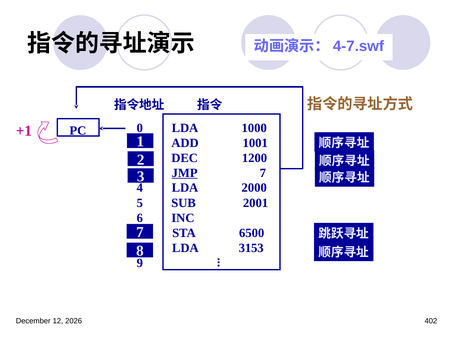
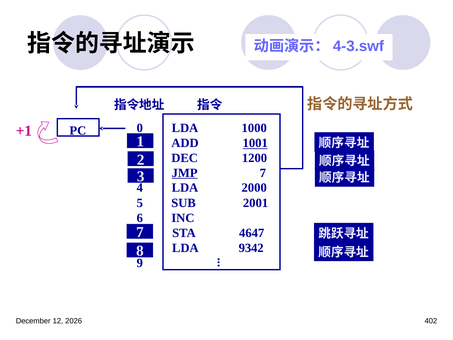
4-7.swf: 4-7.swf -> 4-3.swf (358, 46)
1001 underline: none -> present (255, 143)
6500: 6500 -> 4647 (252, 233)
3153: 3153 -> 9342 (251, 248)
